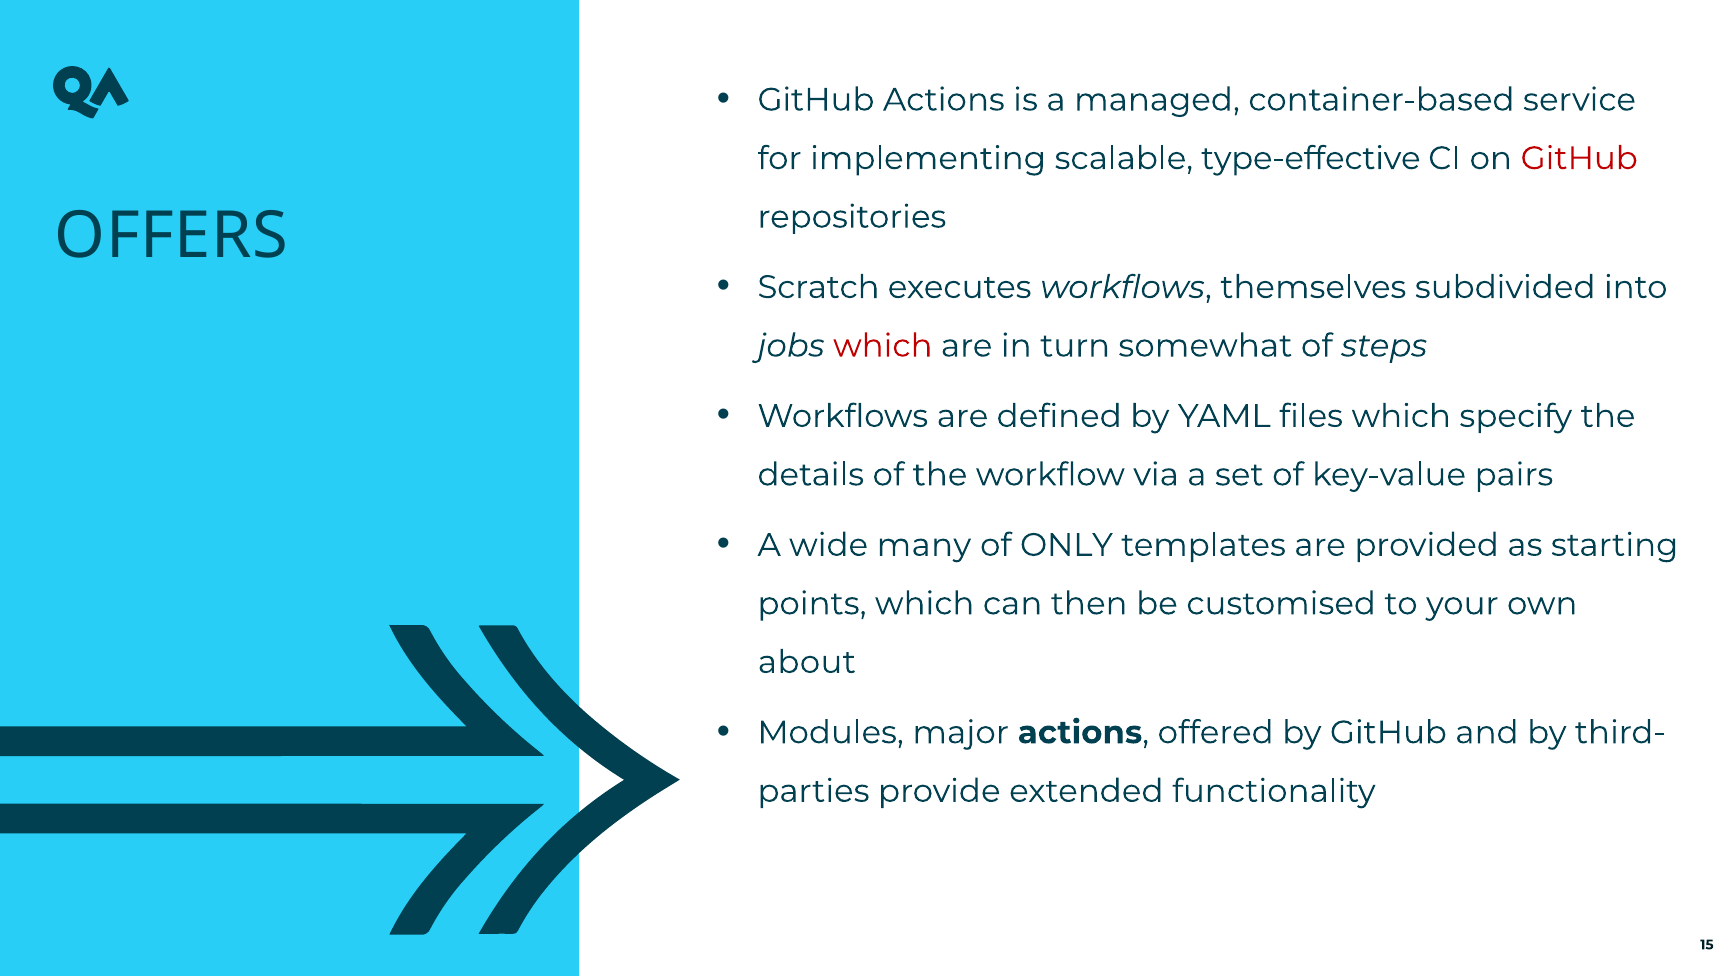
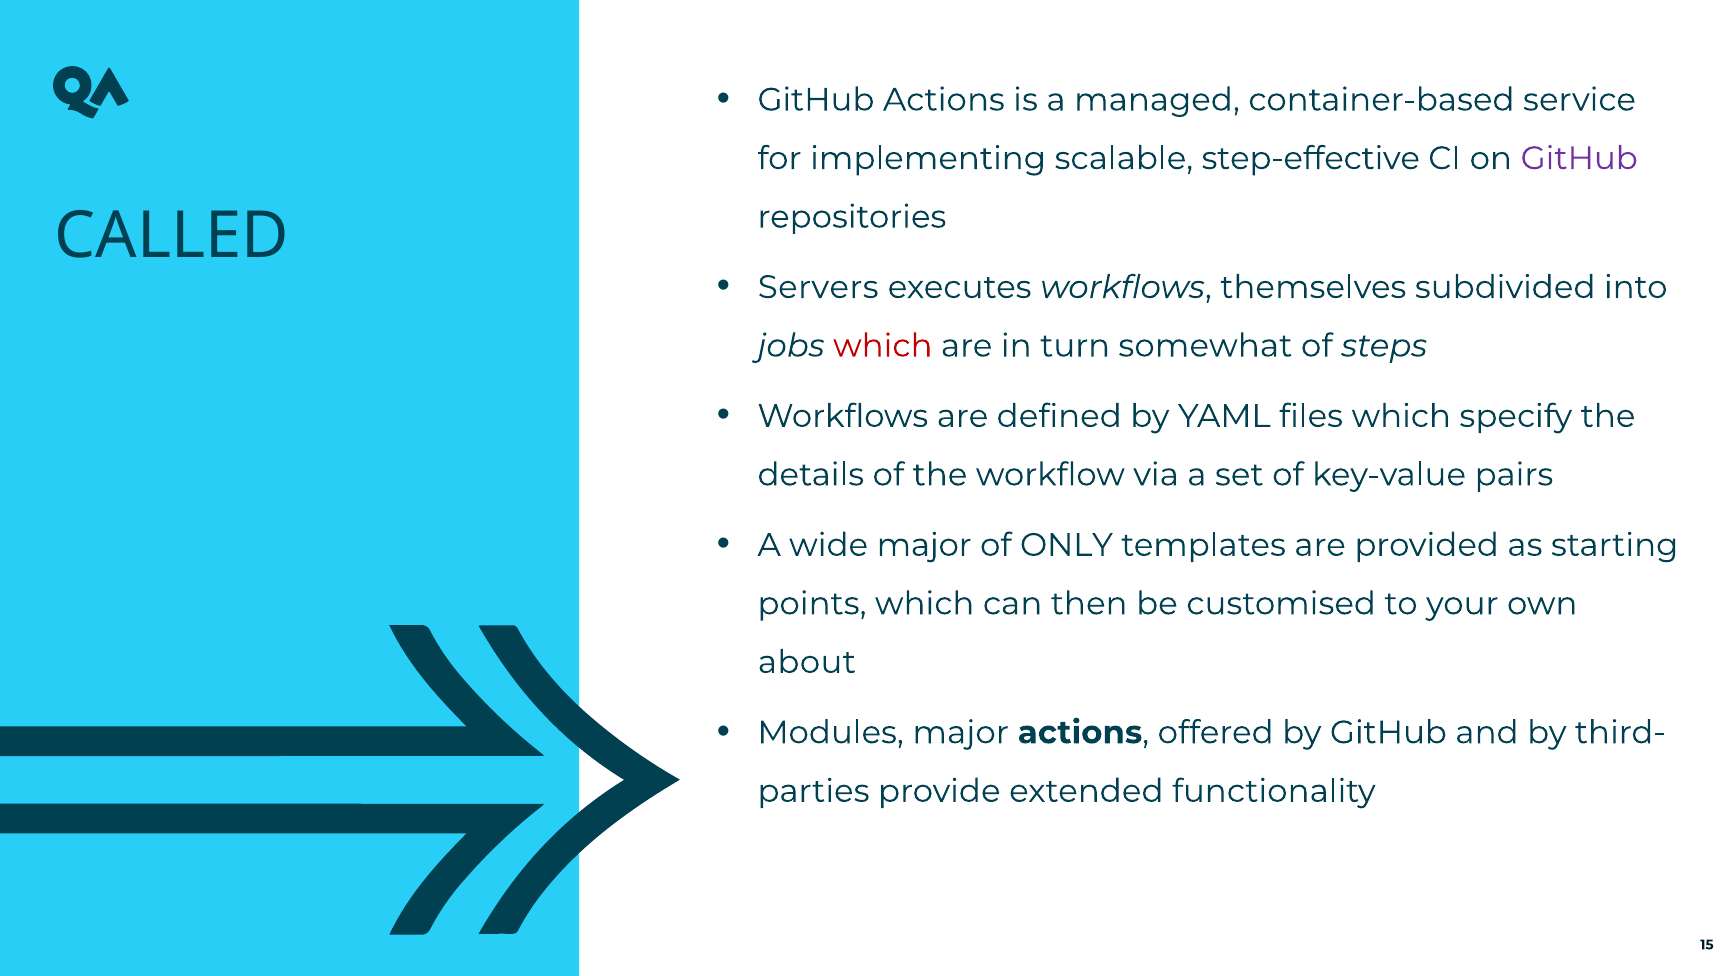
type-effective: type-effective -> step-effective (1311, 158)
GitHub colour: red -> purple (1579, 158)
OFFERS: OFFERS -> CALLED (172, 236)
Scratch: Scratch -> Servers (818, 287)
wide many: many -> major (924, 545)
